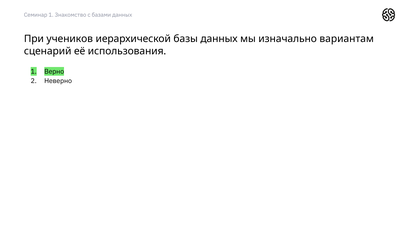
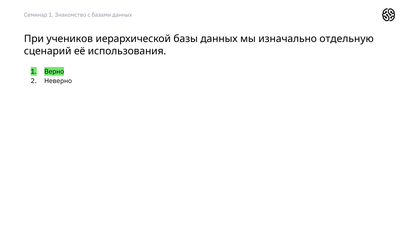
вариантам: вариантам -> отдельную (347, 39)
